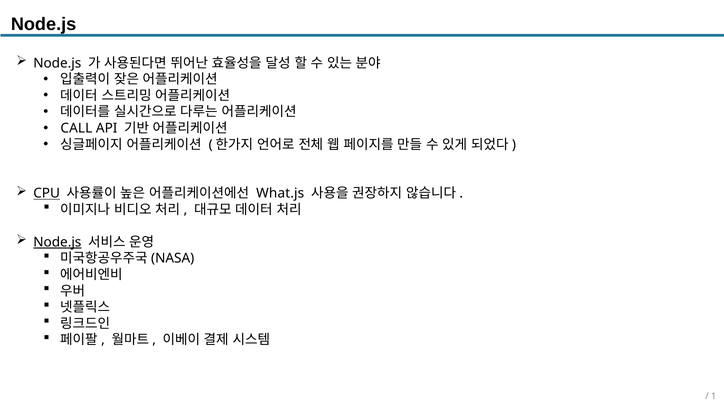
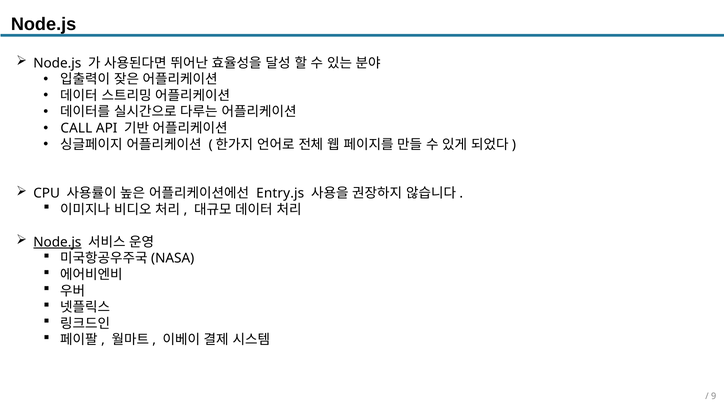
CPU underline: present -> none (47, 193)
What.js: What.js -> Entry.js (280, 193)
1: 1 -> 9 (714, 397)
